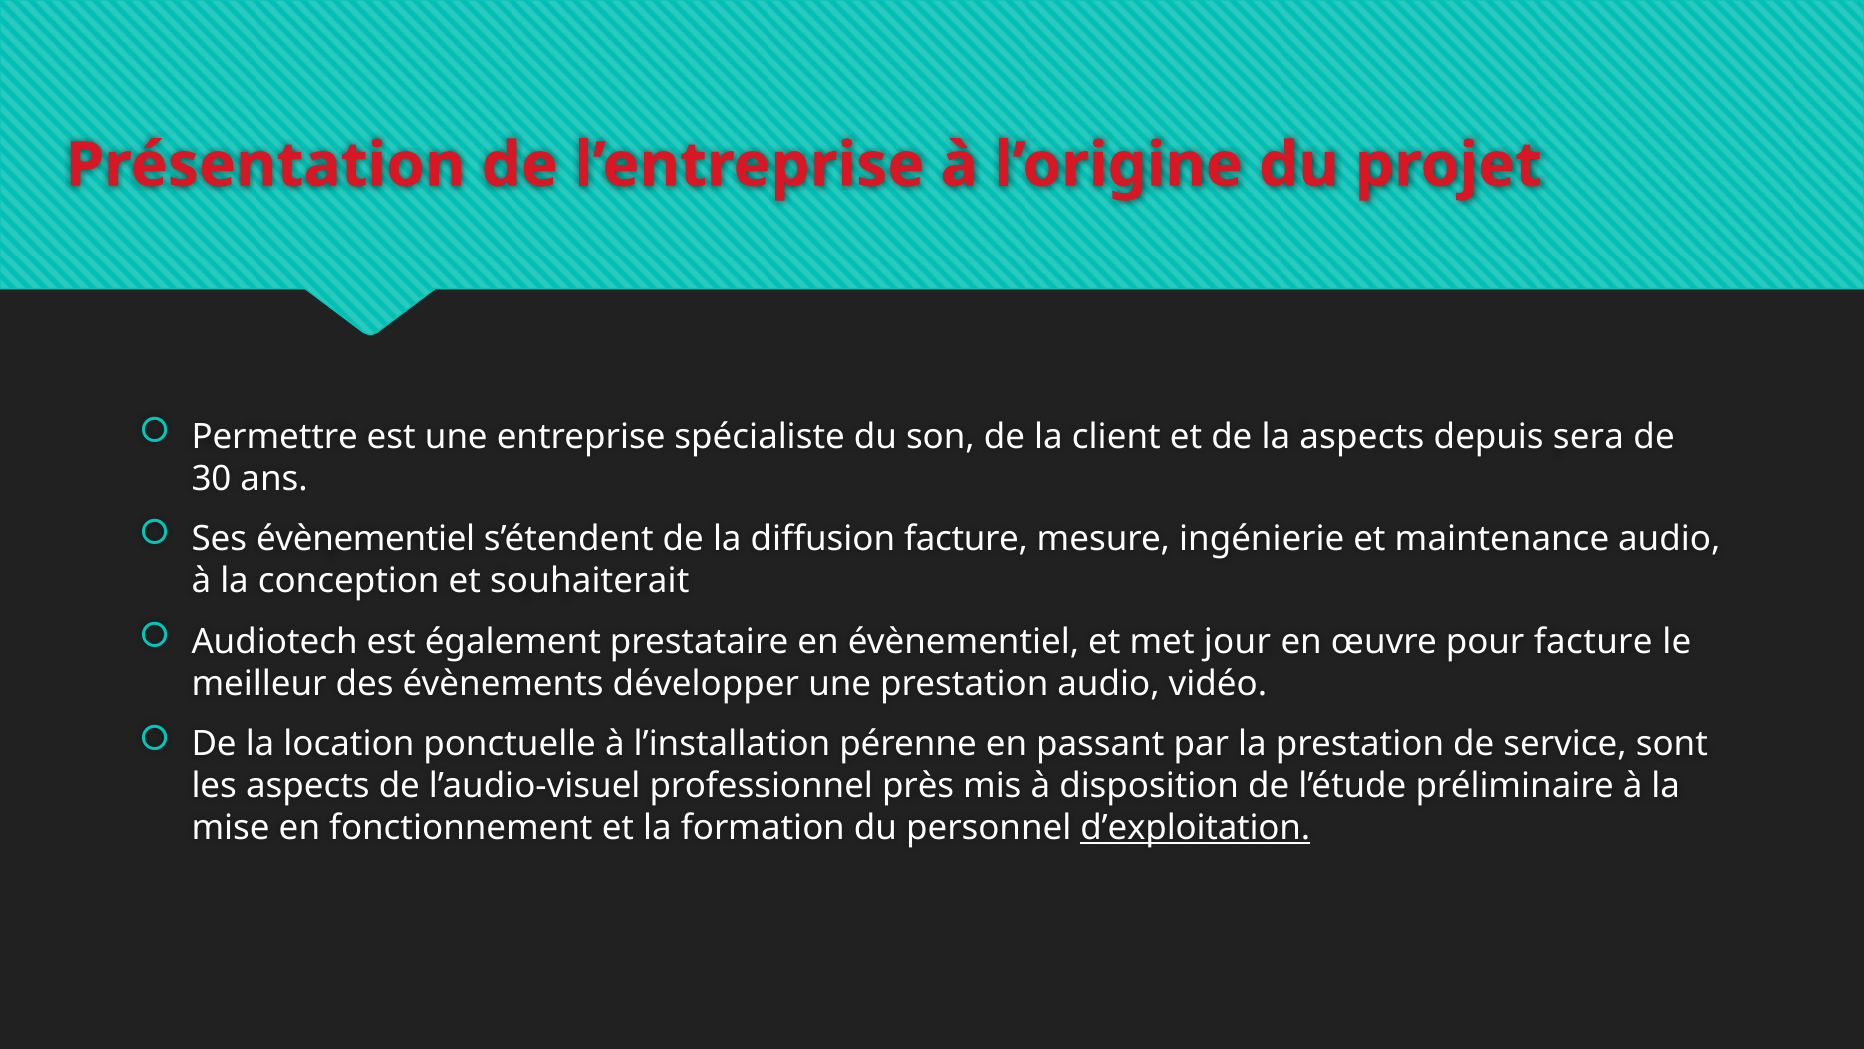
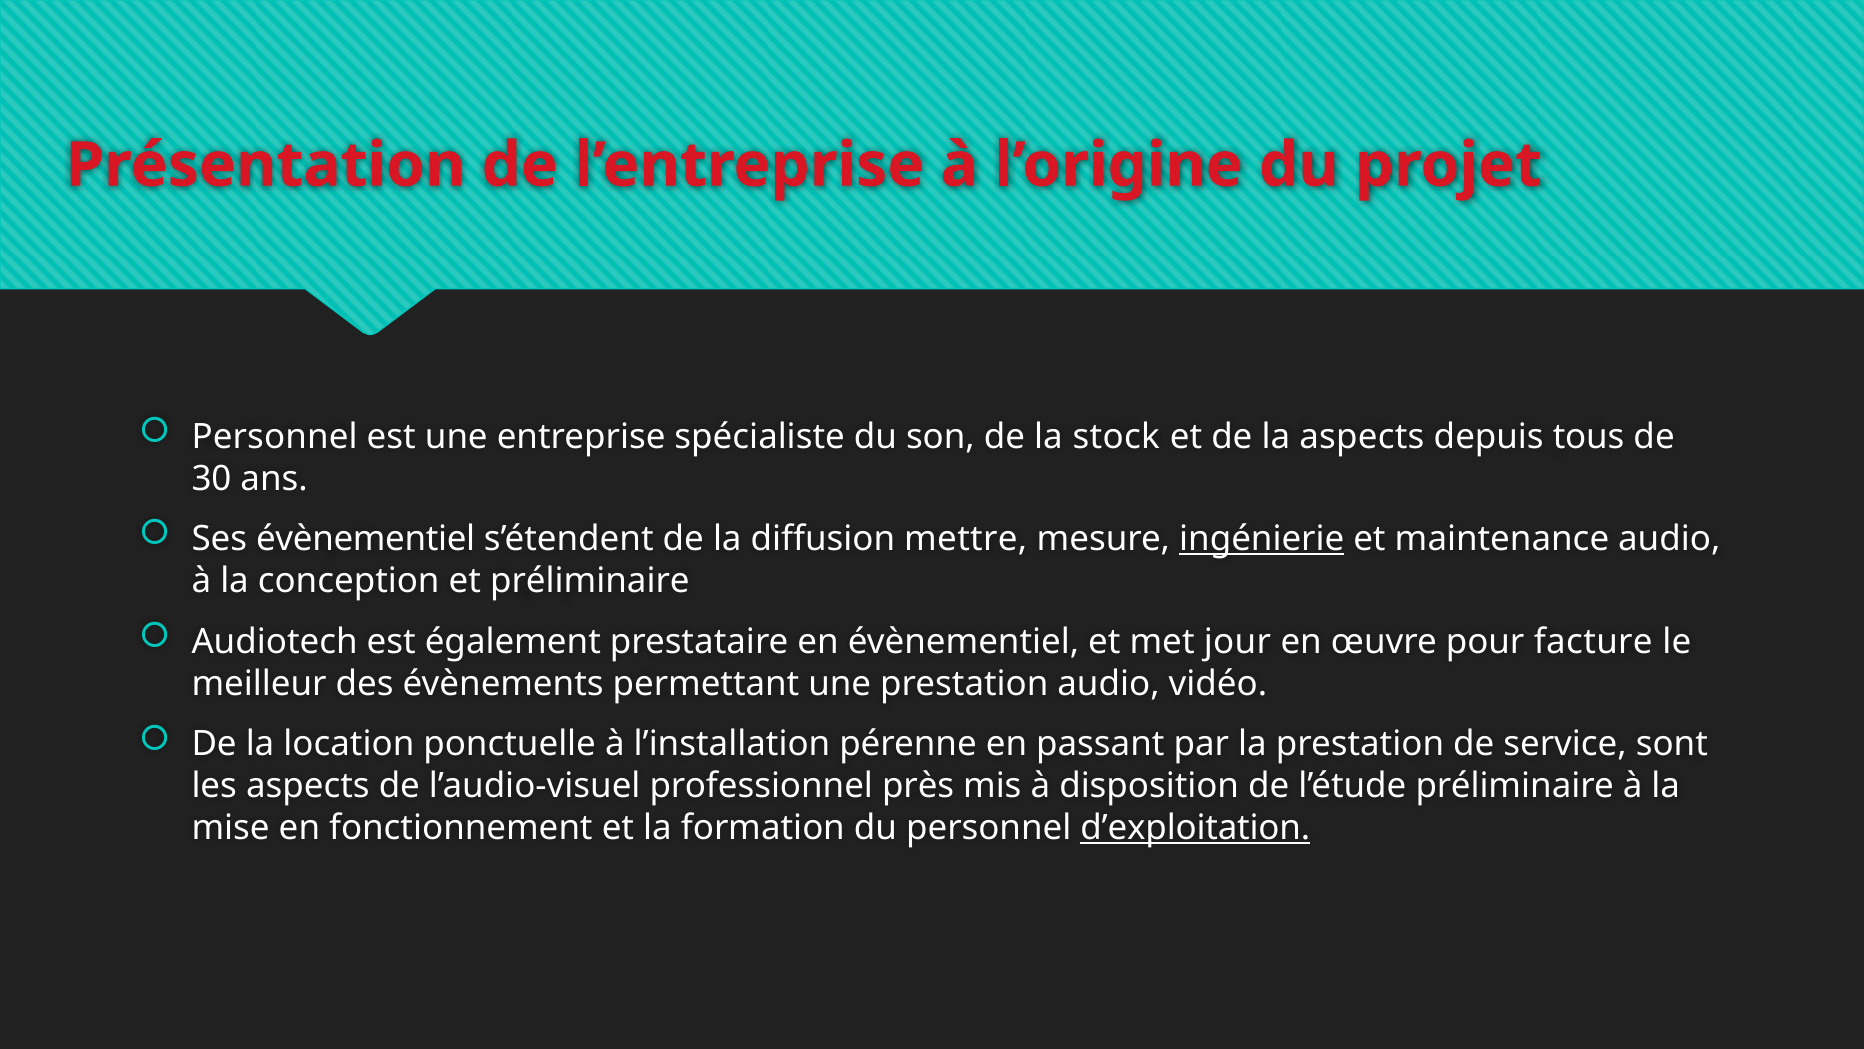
Permettre: Permettre -> Personnel (275, 436)
client: client -> stock (1116, 436)
sera: sera -> tous (1589, 436)
diffusion facture: facture -> mettre (966, 539)
ingénierie underline: none -> present (1262, 539)
et souhaiterait: souhaiterait -> préliminaire (590, 581)
développer: développer -> permettant (706, 683)
